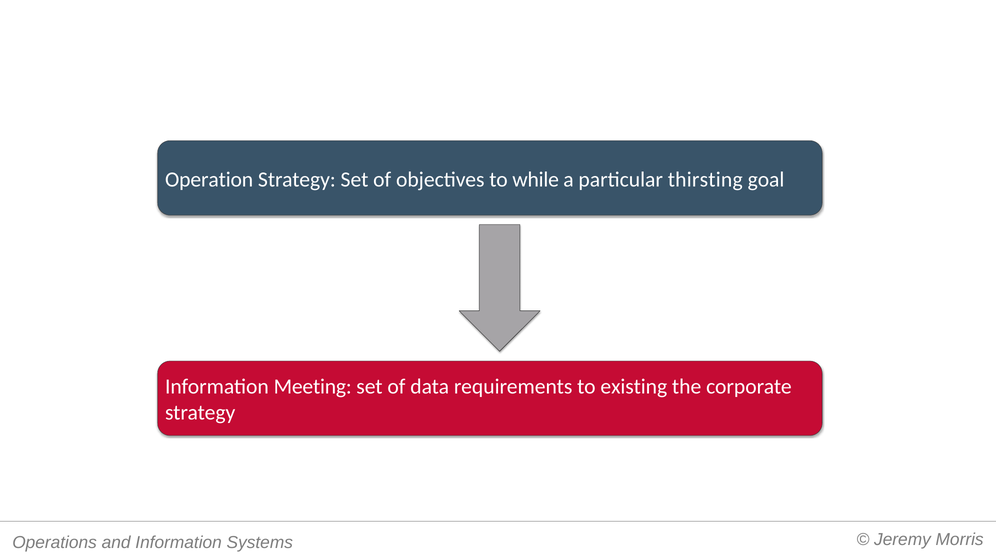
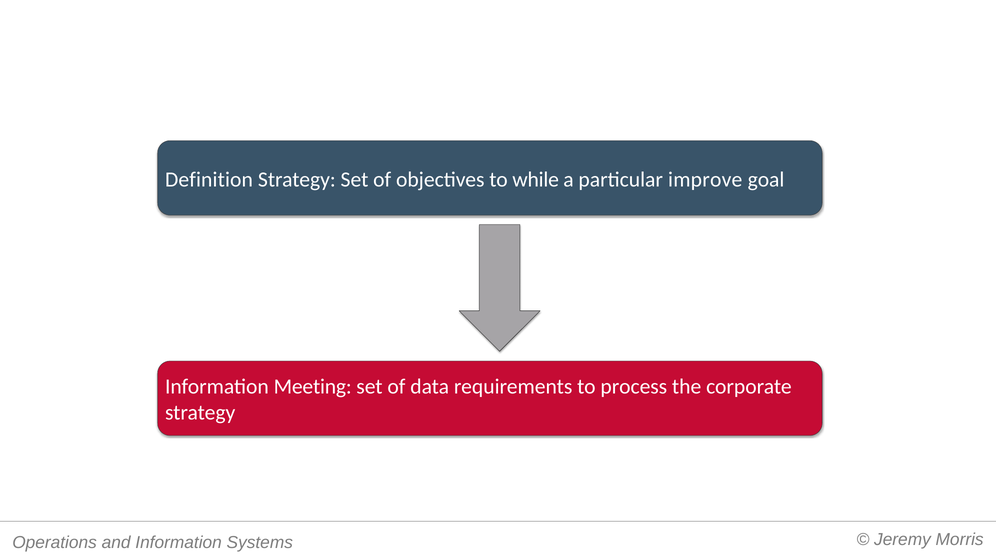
Operation: Operation -> Definition (209, 179)
thirsting: thirsting -> improve (705, 179)
existing: existing -> process (634, 387)
